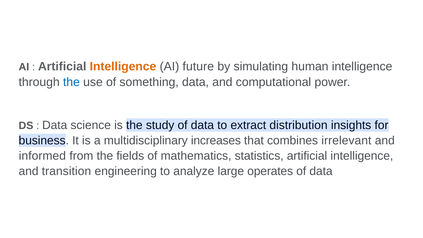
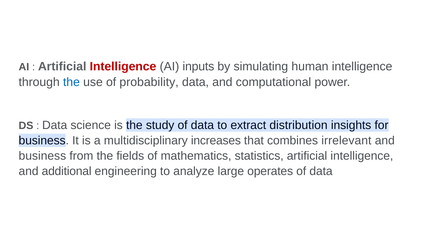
Intelligence colour: orange -> red (123, 67)
future: future -> inputs (198, 67)
something: something -> probability (149, 82)
informed: informed -> business (42, 156)
transition: transition -> additional (67, 171)
